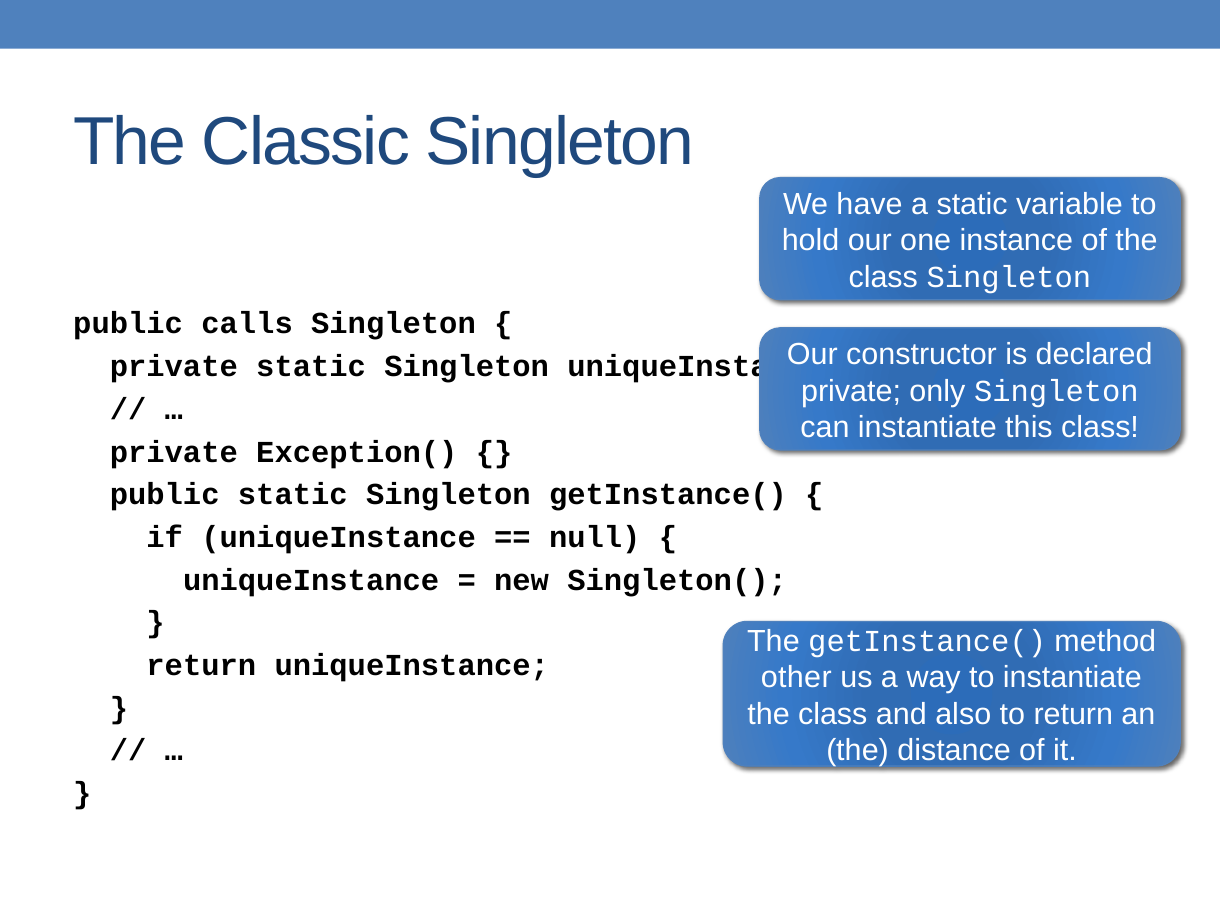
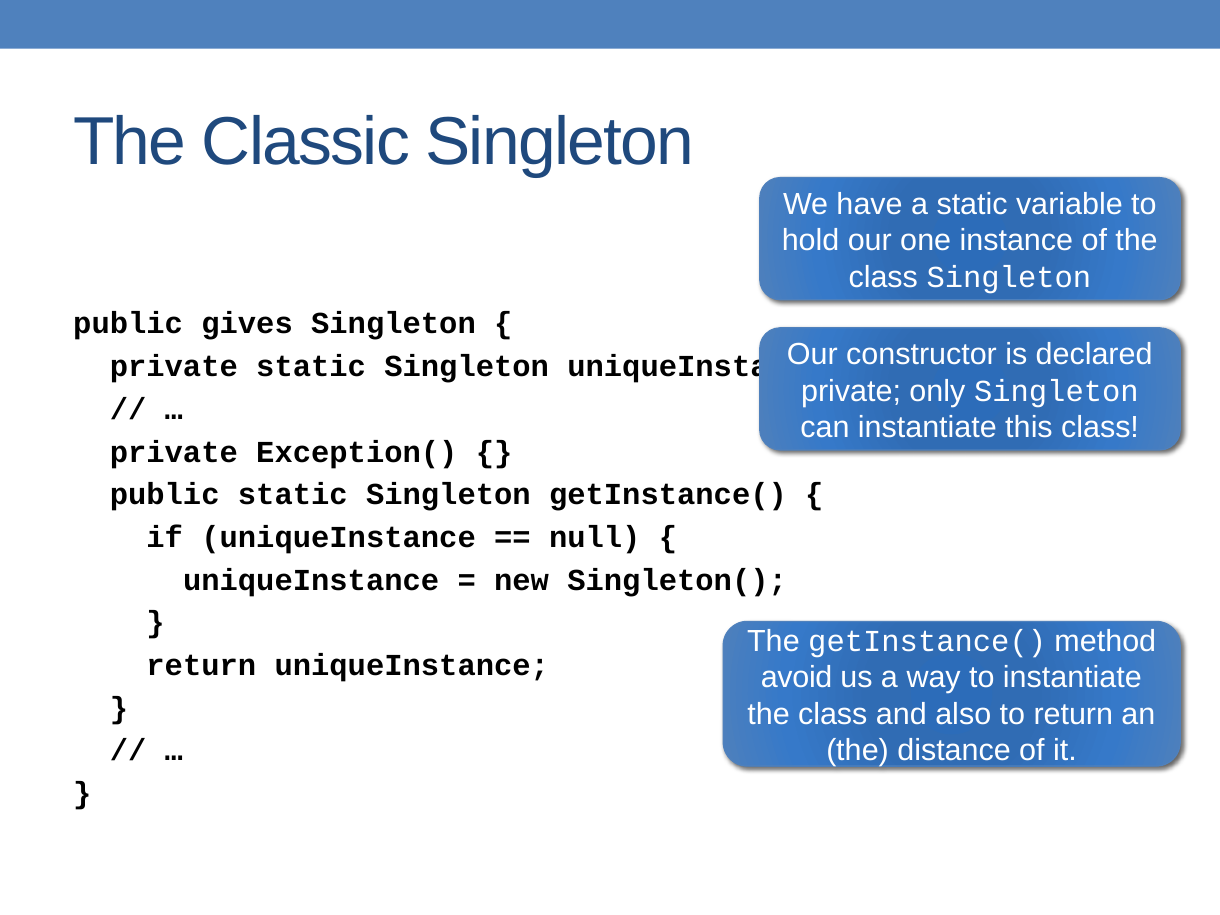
calls: calls -> gives (247, 324)
other: other -> avoid (797, 678)
